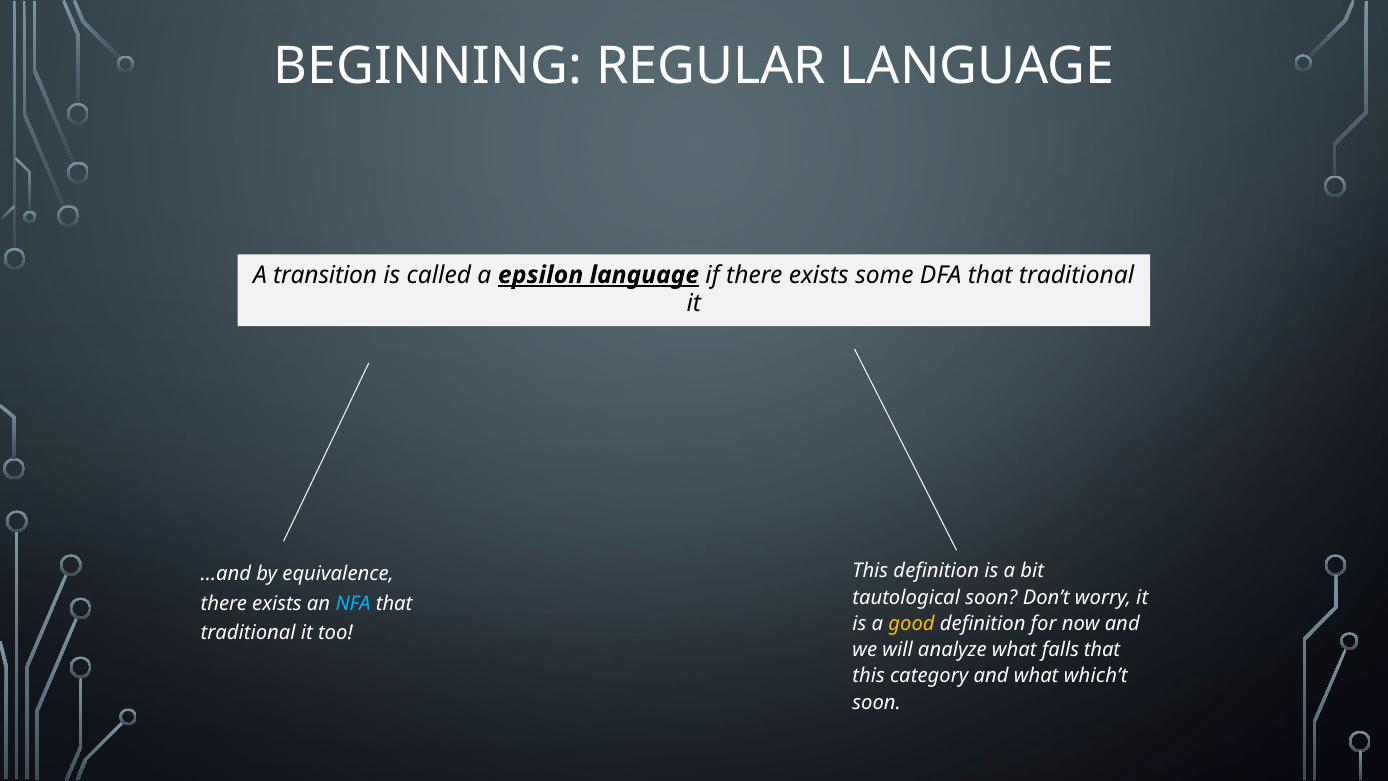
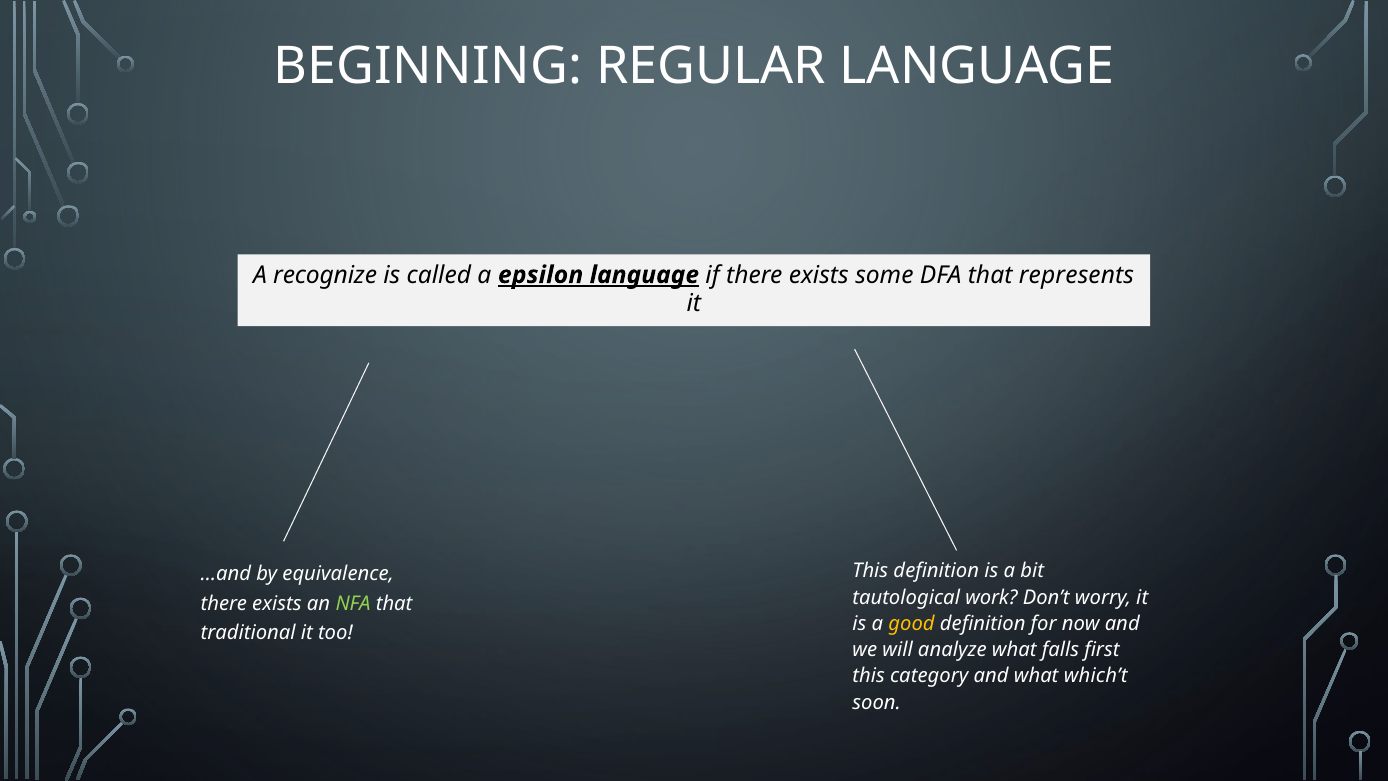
transition: transition -> recognize (325, 275)
DFA that traditional: traditional -> represents (1076, 275)
tautological soon: soon -> work (991, 597)
NFA colour: light blue -> light green (353, 603)
falls that: that -> first (1102, 650)
